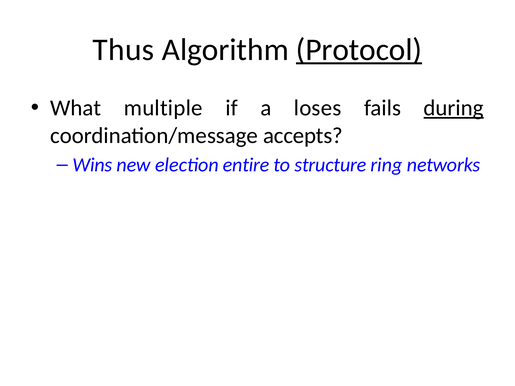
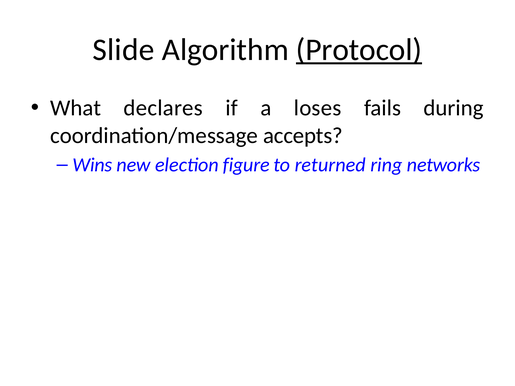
Thus: Thus -> Slide (124, 50)
multiple: multiple -> declares (163, 108)
during underline: present -> none (454, 108)
entire: entire -> figure (246, 165)
structure: structure -> returned (330, 165)
